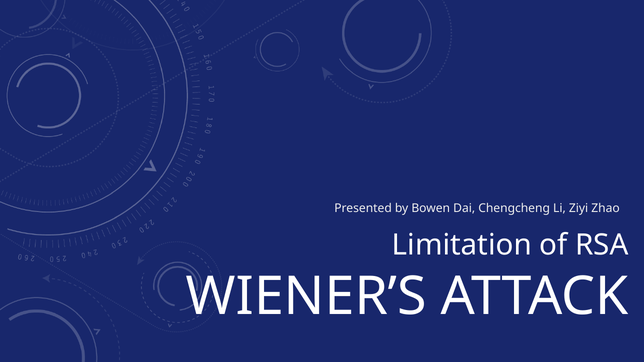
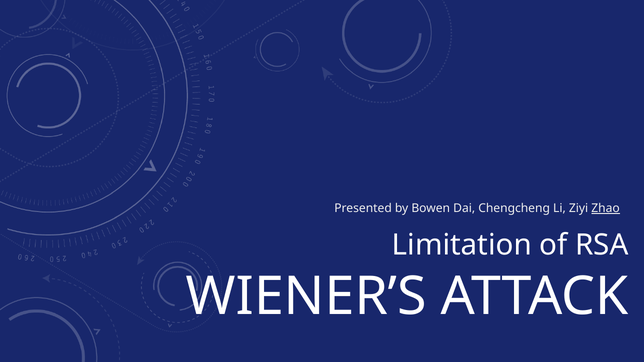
Zhao underline: none -> present (606, 208)
